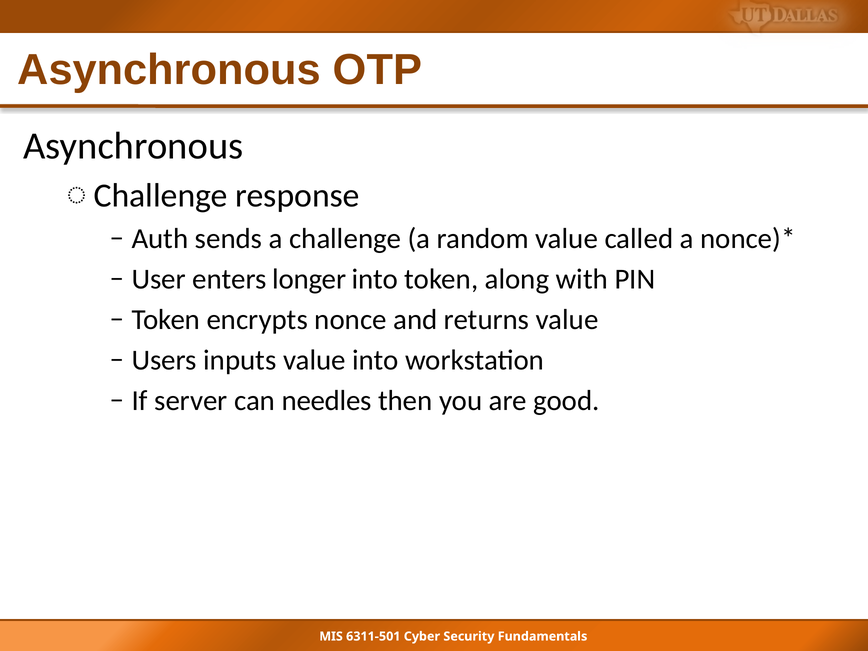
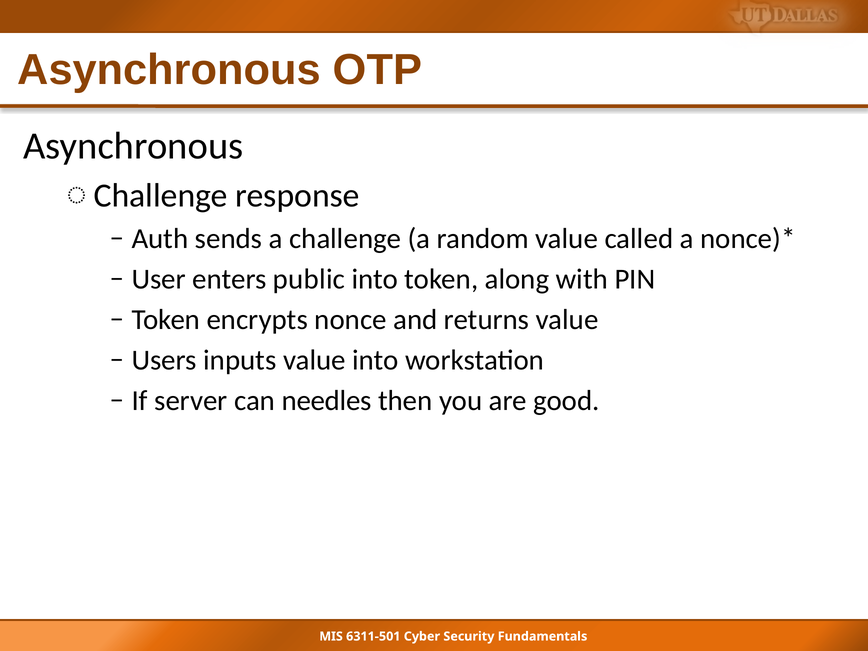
longer: longer -> public (309, 279)
